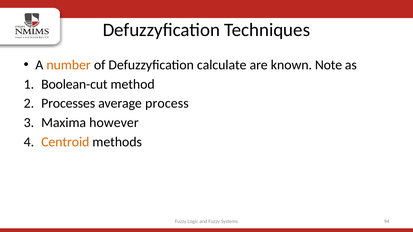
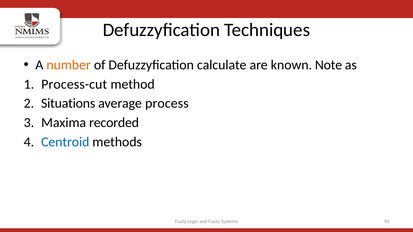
Boolean-cut: Boolean-cut -> Process-cut (74, 84)
Processes: Processes -> Situations (68, 104)
however: however -> recorded (114, 123)
Centroid colour: orange -> blue (65, 142)
